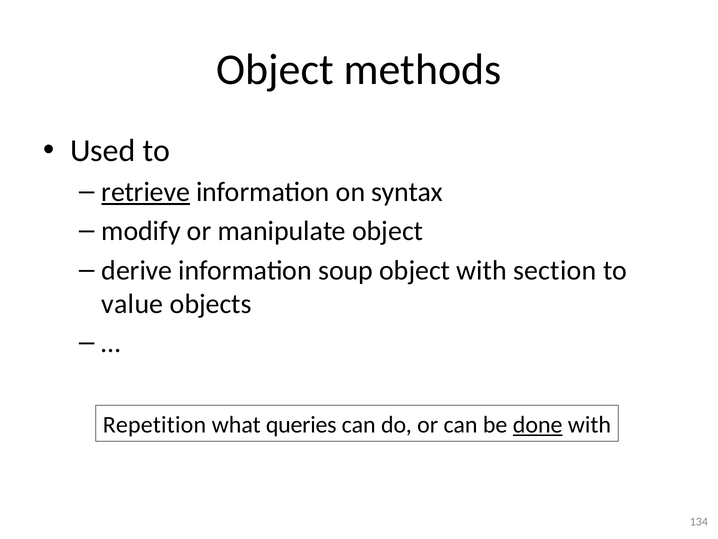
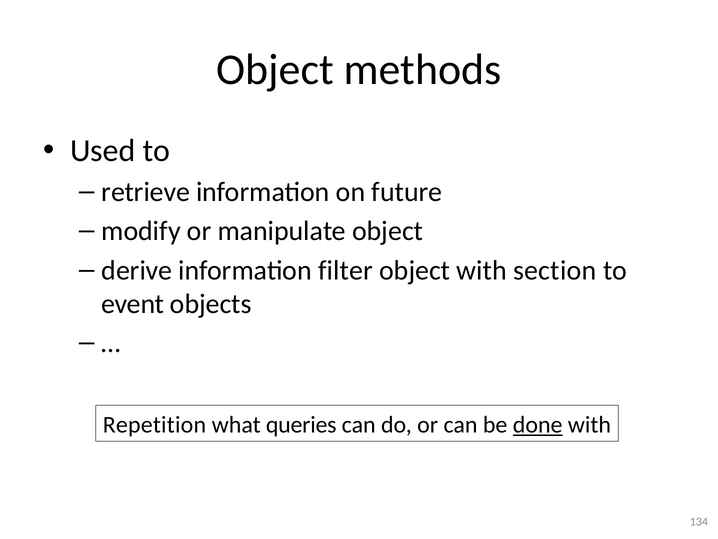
retrieve underline: present -> none (146, 192)
syntax: syntax -> future (407, 192)
soup: soup -> filter (345, 270)
value: value -> event (133, 304)
